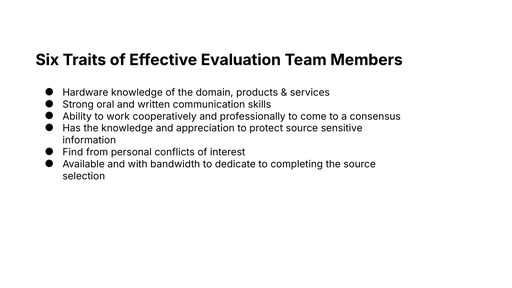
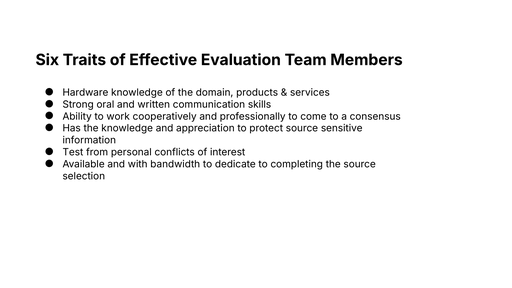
Find: Find -> Test (73, 152)
